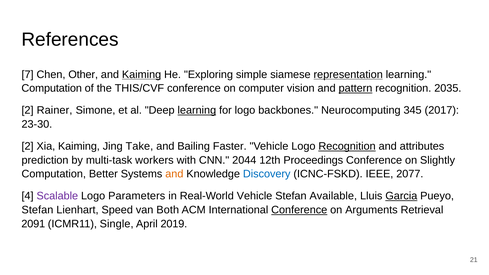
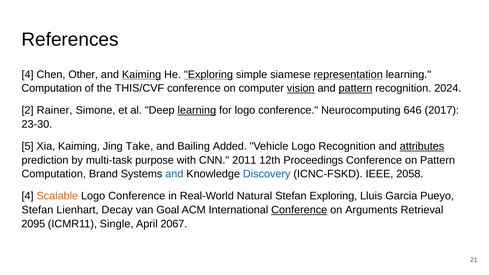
7: 7 -> 4 (28, 75)
Exploring underline: none -> present (208, 75)
vision underline: none -> present (301, 88)
2035: 2035 -> 2024 (448, 88)
for logo backbones: backbones -> conference (288, 110)
345: 345 -> 646 (413, 110)
2: 2 -> 5 (28, 146)
Faster: Faster -> Added (230, 146)
Recognition underline: present -> none (347, 146)
attributes underline: none -> present (422, 146)
workers: workers -> purpose (155, 160)
2044: 2044 -> 2011 (244, 160)
on Slightly: Slightly -> Pattern (438, 160)
Better: Better -> Brand (103, 174)
and colour: orange -> blue (174, 174)
2077: 2077 -> 2058 (410, 174)
Scalable colour: purple -> orange (57, 196)
Parameters: Parameters -> Conference (137, 196)
Real-World Vehicle: Vehicle -> Natural (254, 196)
Stefan Available: Available -> Exploring (333, 196)
Garcia underline: present -> none (401, 196)
Speed: Speed -> Decay (117, 210)
Both: Both -> Goal (168, 210)
2091: 2091 -> 2095 (33, 224)
2019: 2019 -> 2067 (174, 224)
